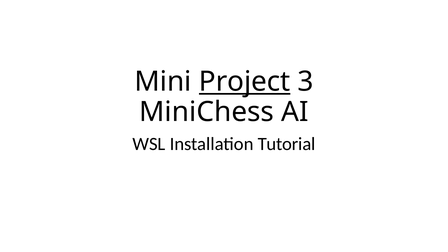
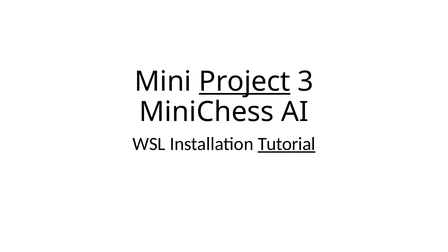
Tutorial underline: none -> present (287, 144)
